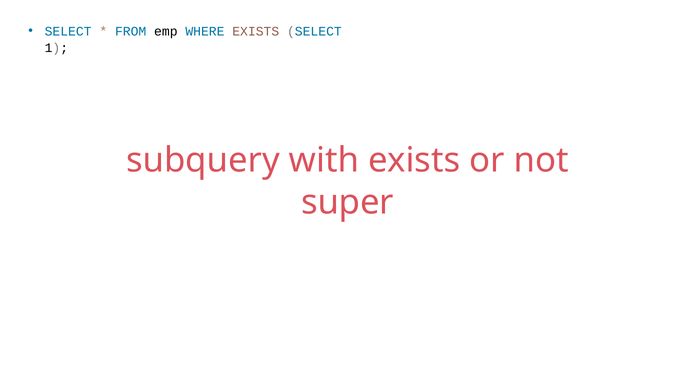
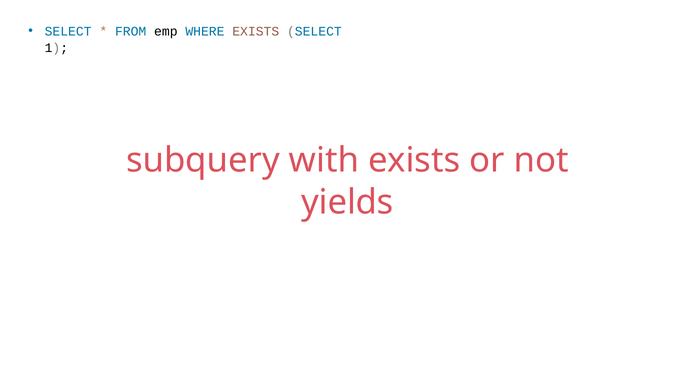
super: super -> yields (348, 202)
